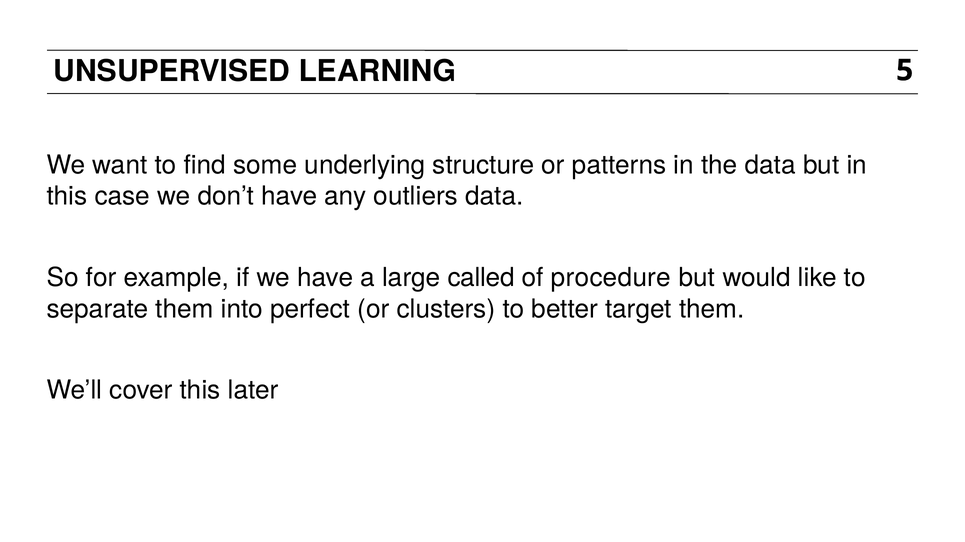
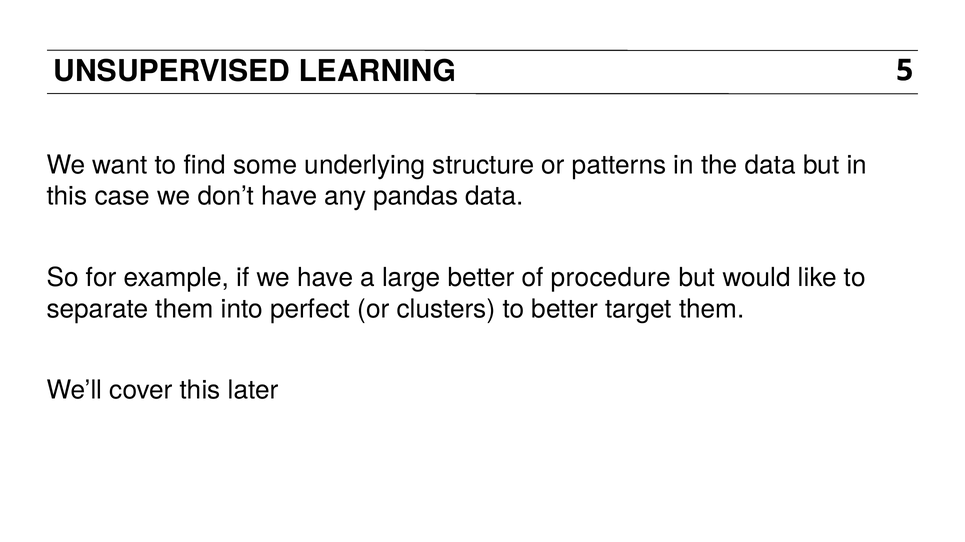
outliers: outliers -> pandas (416, 196)
large called: called -> better (481, 277)
